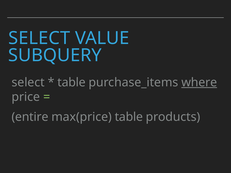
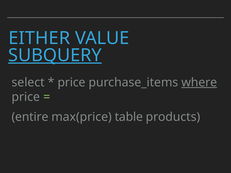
SELECT: SELECT -> EITHER (39, 38)
SUBQUERY underline: none -> present (55, 55)
table: table -> price (72, 82)
